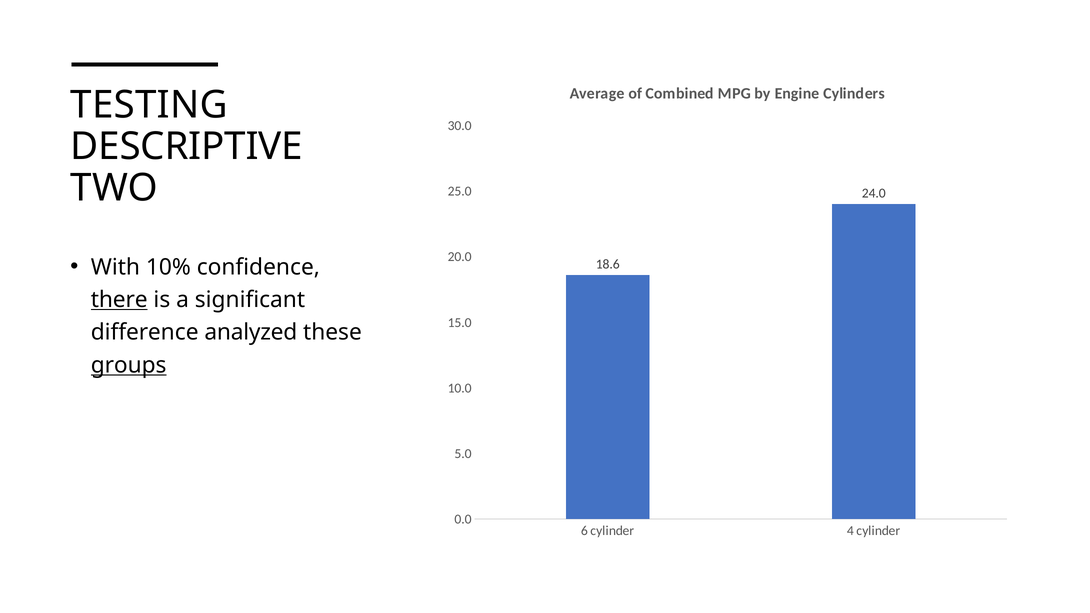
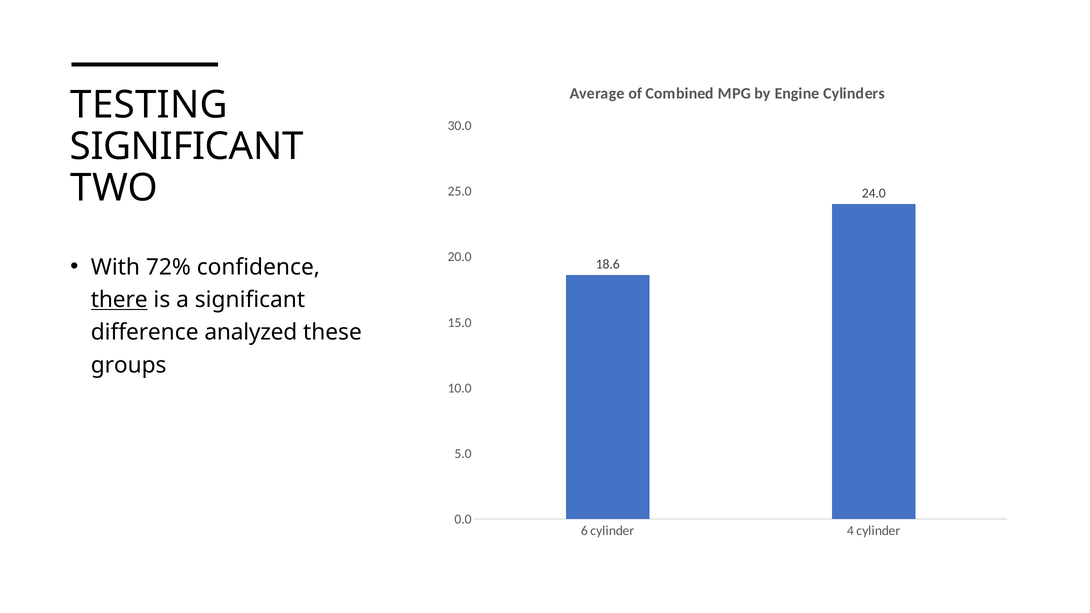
DESCRIPTIVE: DESCRIPTIVE -> SIGNIFICANT (187, 147)
10%: 10% -> 72% (168, 267)
groups underline: present -> none (129, 365)
